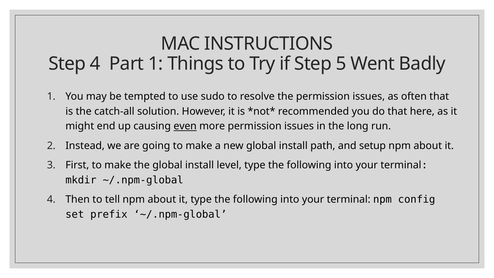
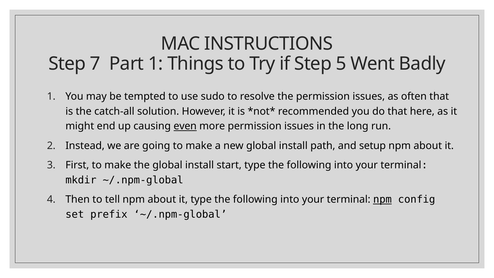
Step 4: 4 -> 7 (95, 64)
level: level -> start (229, 165)
npm underline: none -> present (382, 199)
